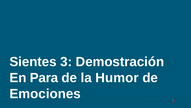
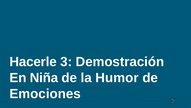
Sientes: Sientes -> Hacerle (33, 61)
Para: Para -> Niña (44, 77)
